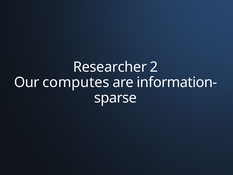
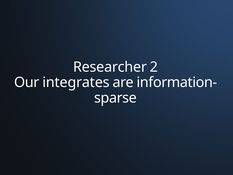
computes: computes -> integrates (76, 82)
